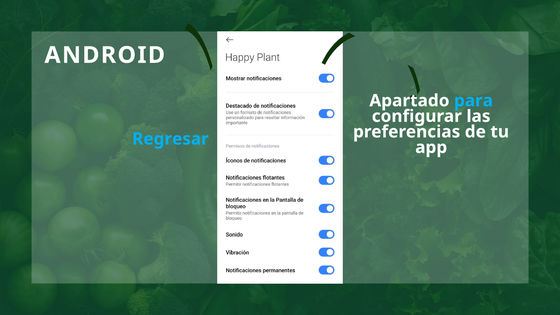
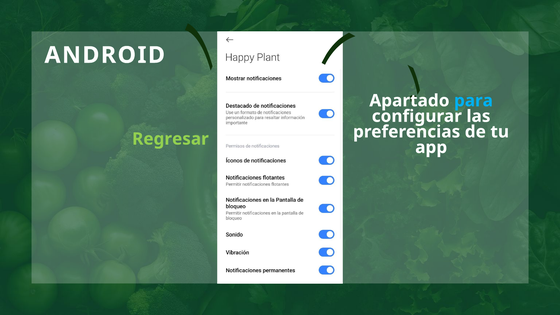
Regresar colour: light blue -> light green (170, 139)
